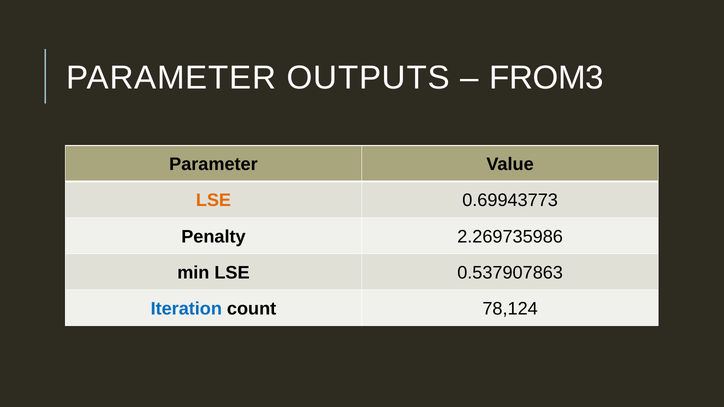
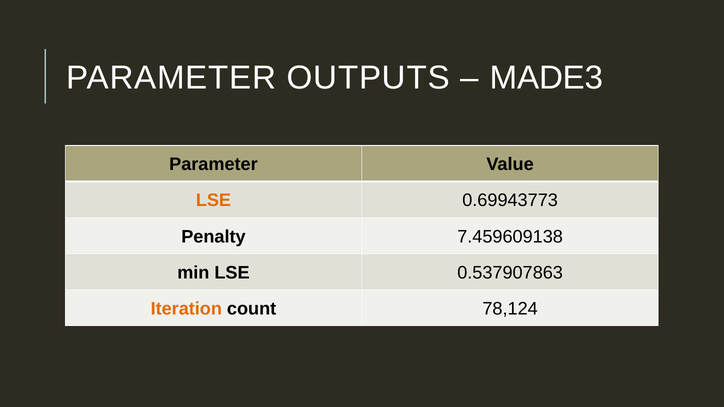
FROM3: FROM3 -> MADE3 (546, 78)
2.269735986: 2.269735986 -> 7.459609138 (510, 237)
Iteration colour: blue -> orange (186, 309)
